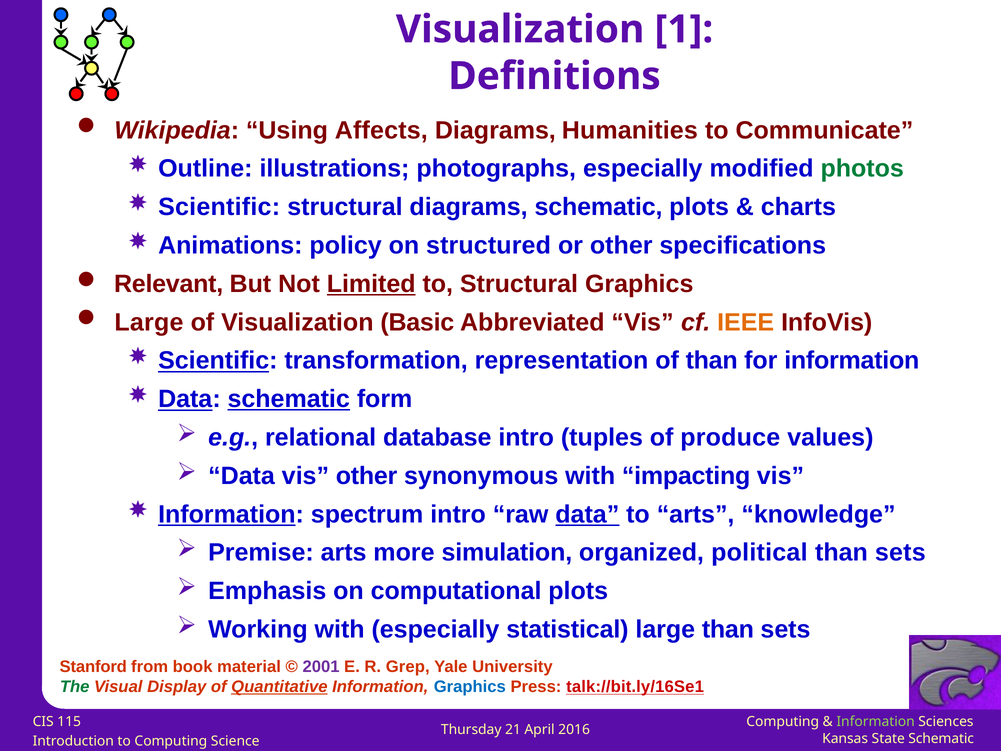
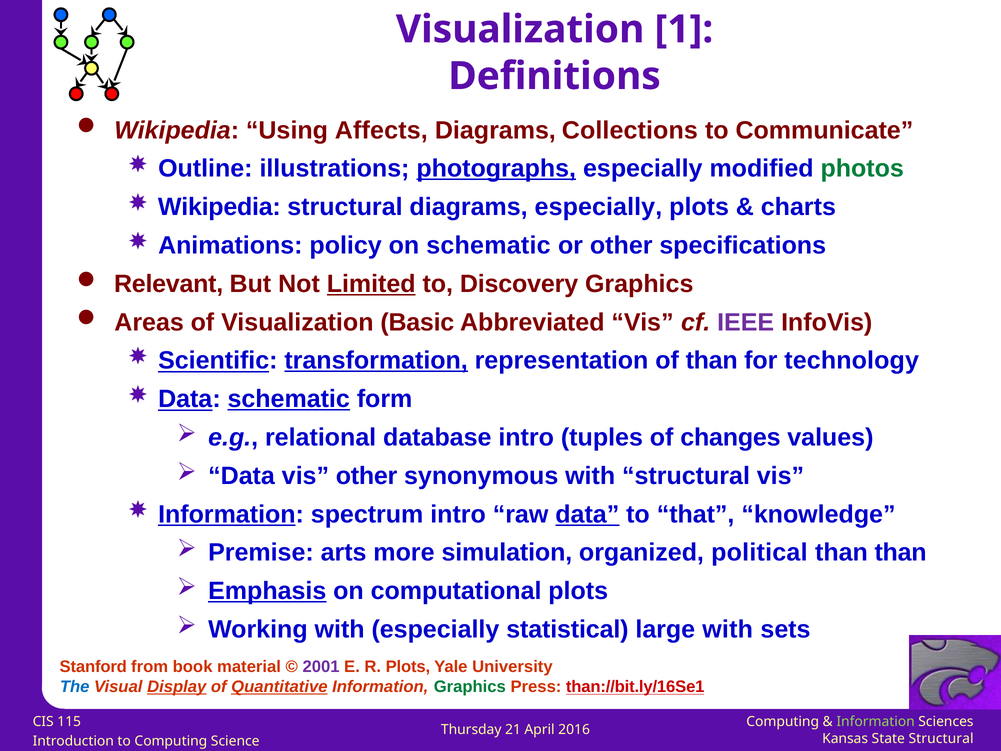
Humanities: Humanities -> Collections (630, 130)
photographs underline: none -> present (496, 169)
Scientific: Scientific -> Wikipedia (219, 207)
diagrams schematic: schematic -> especially (598, 207)
on structured: structured -> schematic (488, 245)
to Structural: Structural -> Discovery (519, 284)
Large: Large -> Areas (149, 322)
IEEE colour: orange -> purple (746, 322)
transformation underline: none -> present (376, 361)
for information: information -> technology (852, 361)
produce: produce -> changes (730, 437)
with impacting: impacting -> structural (686, 476)
to arts: arts -> that (696, 514)
sets: sets -> than (901, 552)
Emphasis underline: none -> present (267, 591)
large than: than -> with (728, 629)
R Grep: Grep -> Plots (408, 667)
The colour: green -> blue (75, 687)
Display underline: none -> present (177, 687)
Graphics colour: blue -> green (470, 687)
talk://bit.ly/16Se1: talk://bit.ly/16Se1 -> than://bit.ly/16Se1 (635, 687)
Schematic: Schematic -> Structural (941, 738)
